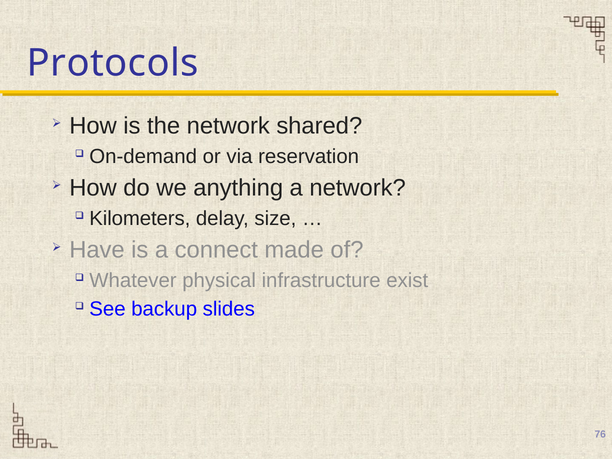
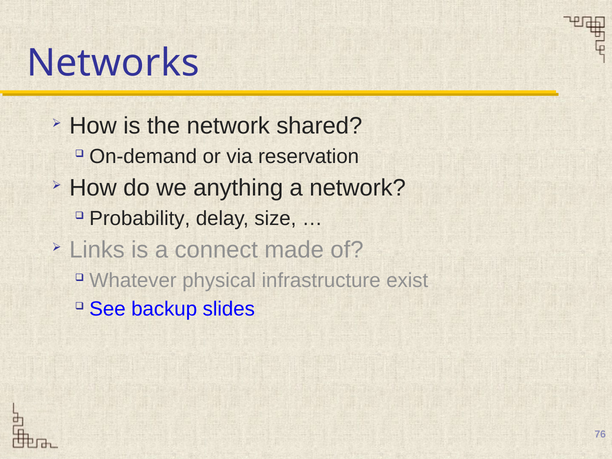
Protocols: Protocols -> Networks (113, 63)
Kilometers: Kilometers -> Probability (140, 218)
Have: Have -> Links (97, 250)
